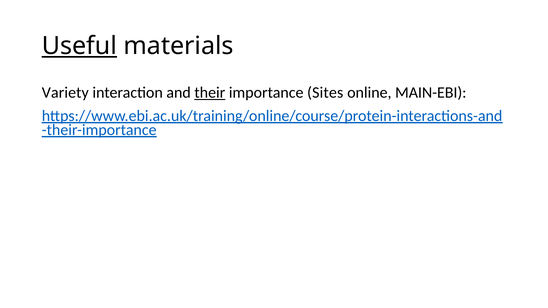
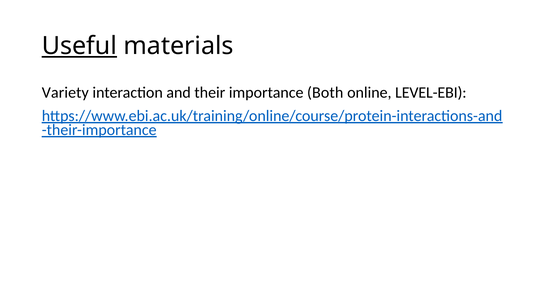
their underline: present -> none (210, 93)
Sites: Sites -> Both (325, 93)
MAIN-EBI: MAIN-EBI -> LEVEL-EBI (431, 93)
